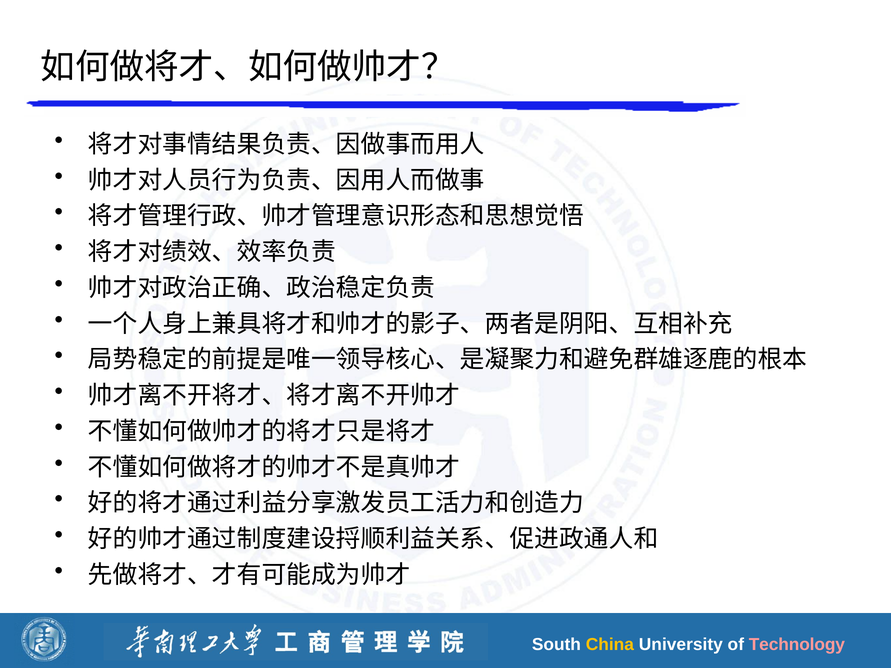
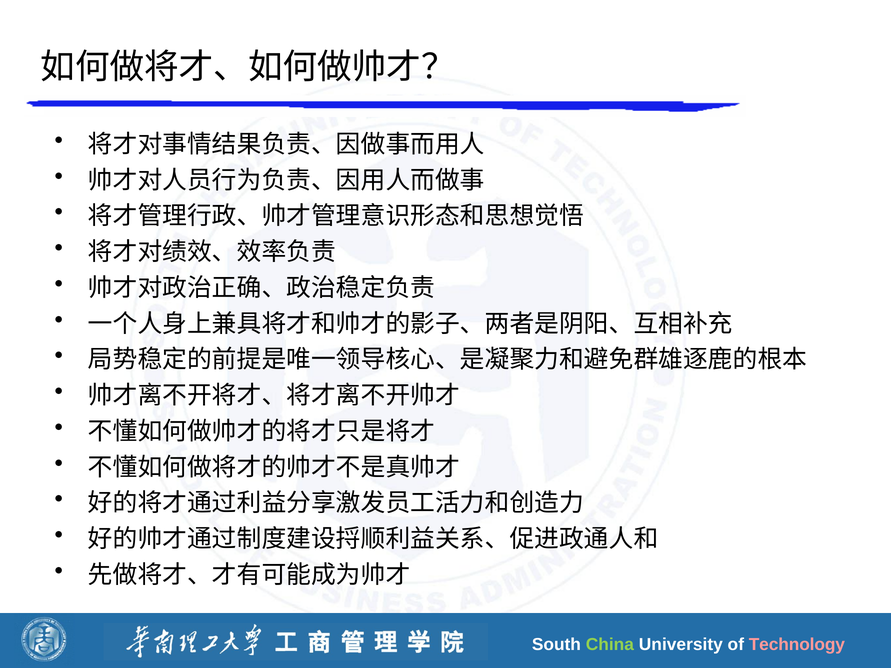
China colour: yellow -> light green (610, 645)
